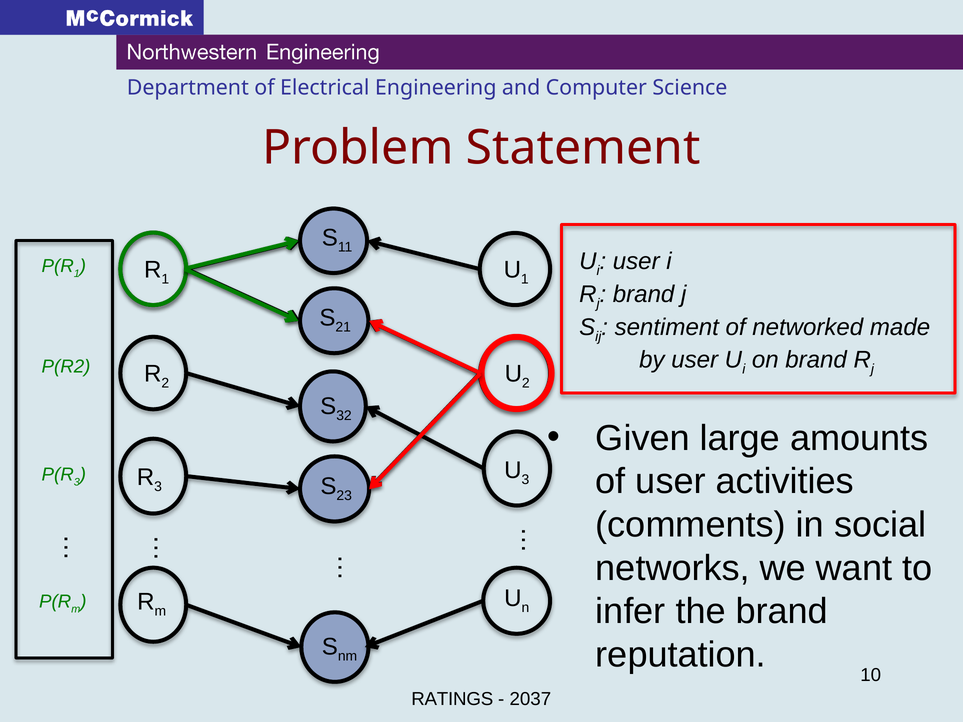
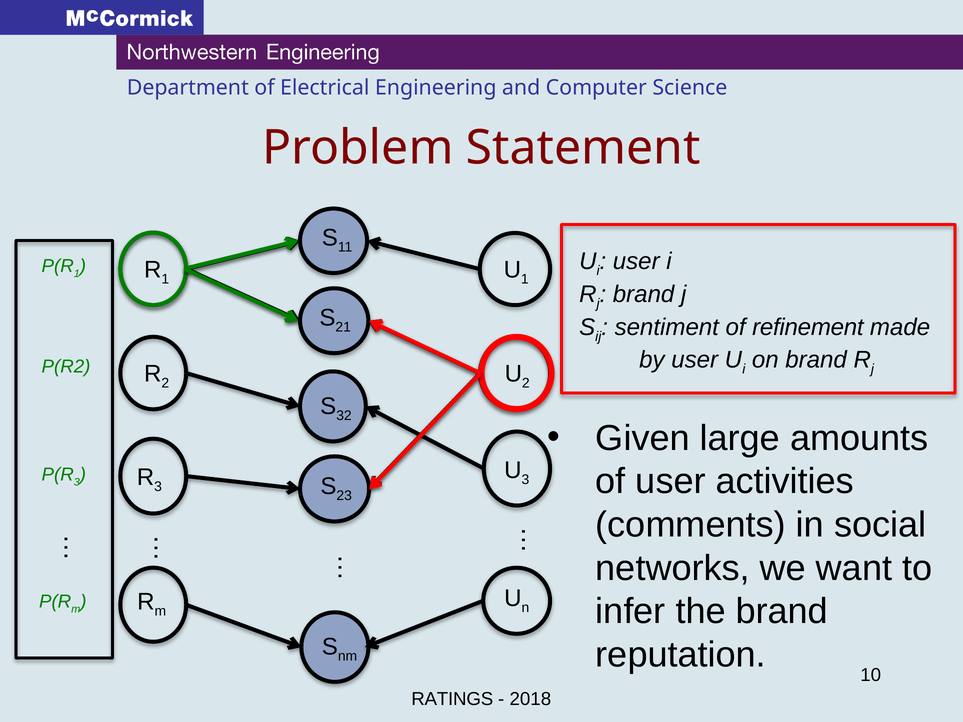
networked: networked -> refinement (808, 327)
2037: 2037 -> 2018 (530, 700)
